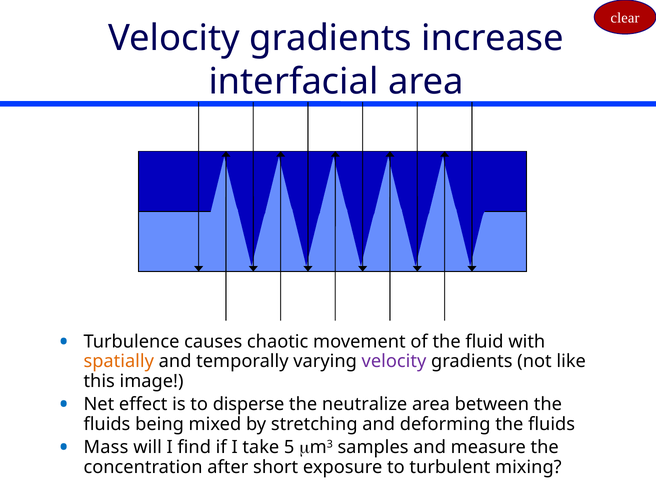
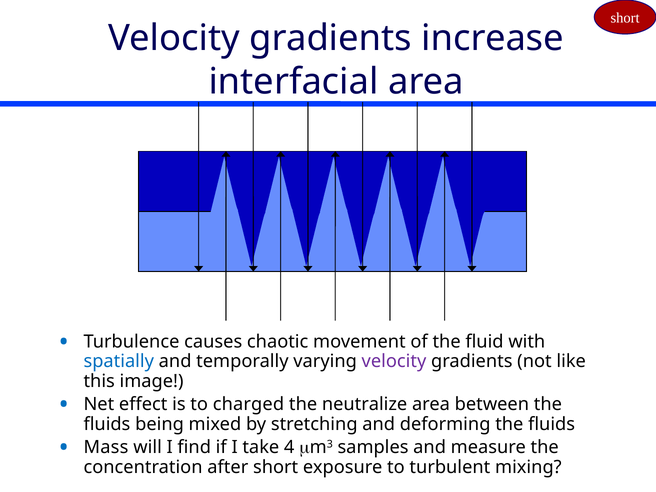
clear: clear -> short (625, 18)
spatially colour: orange -> blue (119, 361)
disperse: disperse -> charged (248, 404)
5: 5 -> 4 (289, 447)
